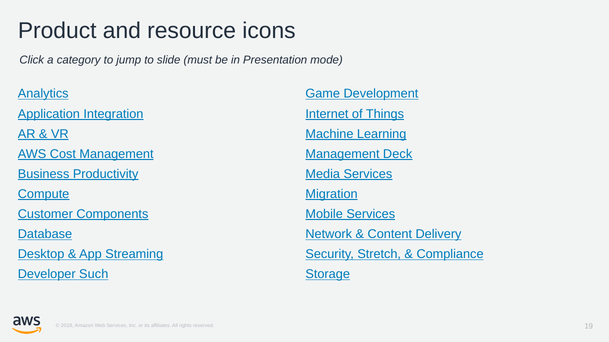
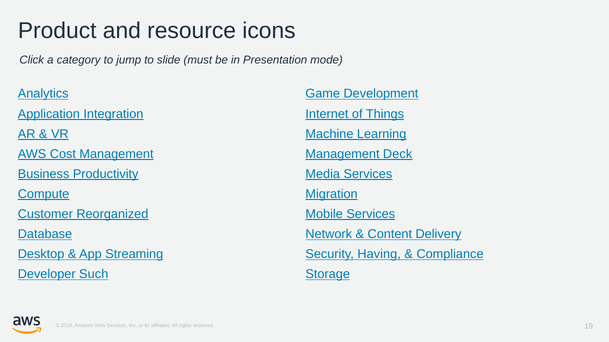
Components: Components -> Reorganized (112, 214)
Stretch: Stretch -> Having (379, 255)
